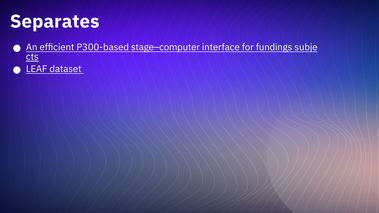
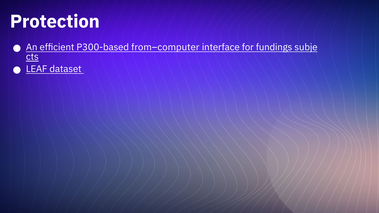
Separates: Separates -> Protection (55, 22)
stage–computer: stage–computer -> from–computer (165, 47)
